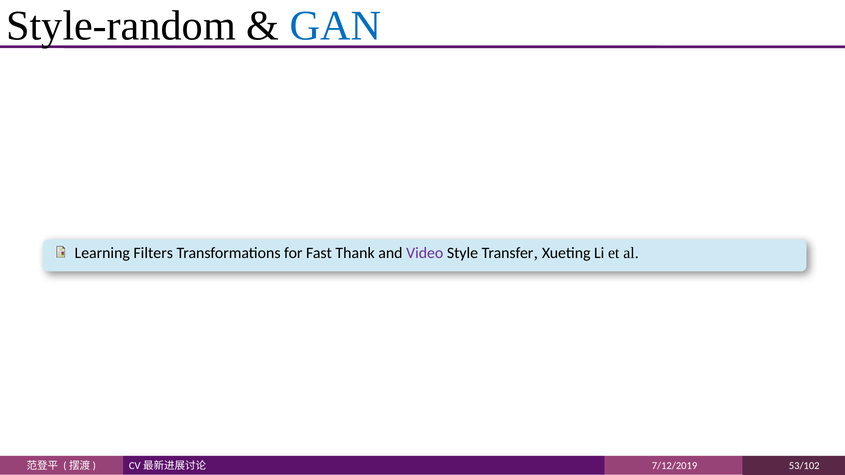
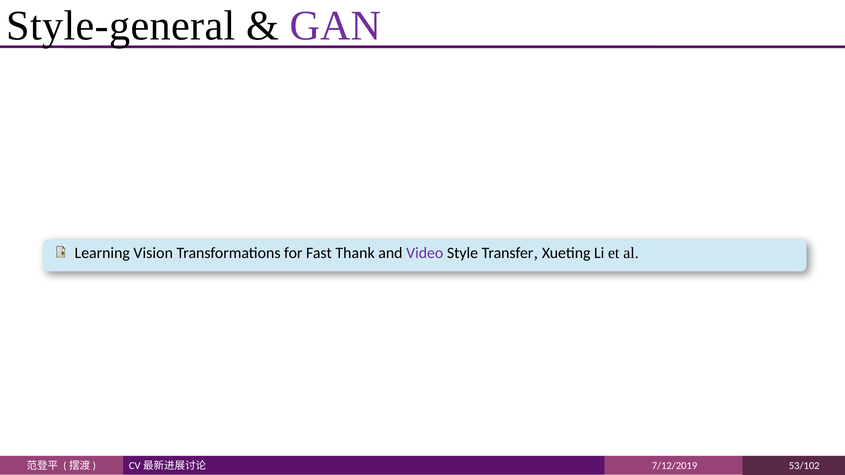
Style-random: Style-random -> Style-general (121, 26)
GAN colour: blue -> purple (336, 26)
Filters: Filters -> Vision (153, 253)
